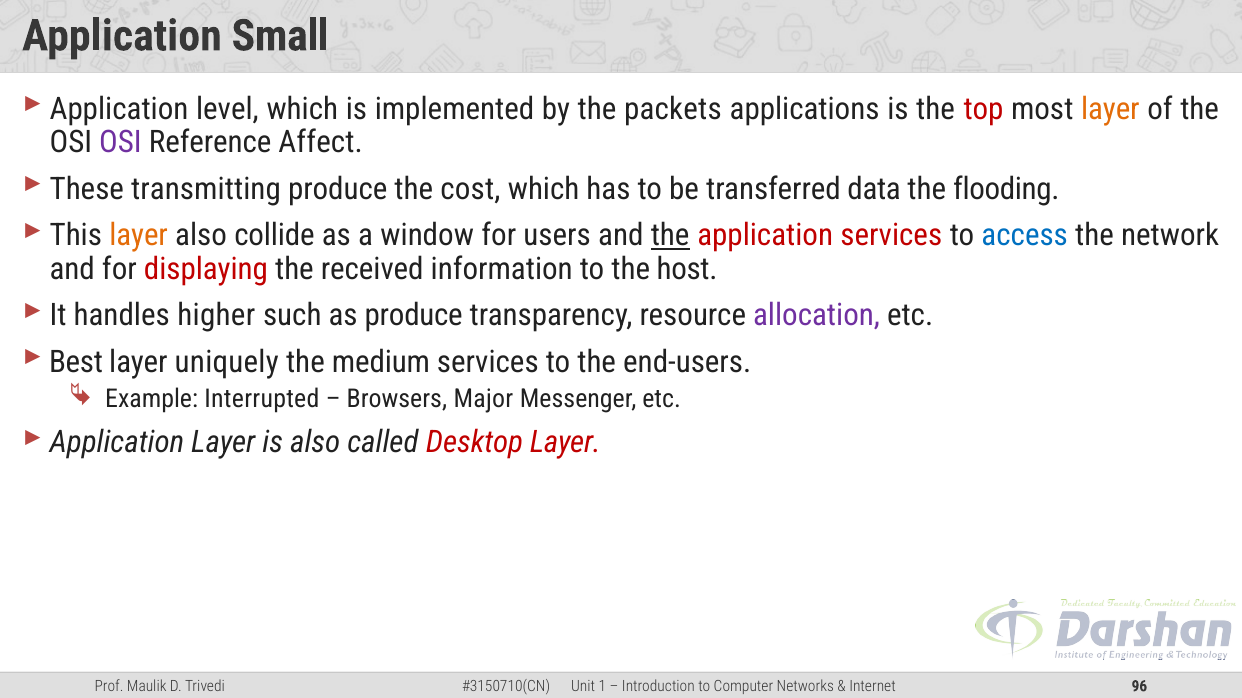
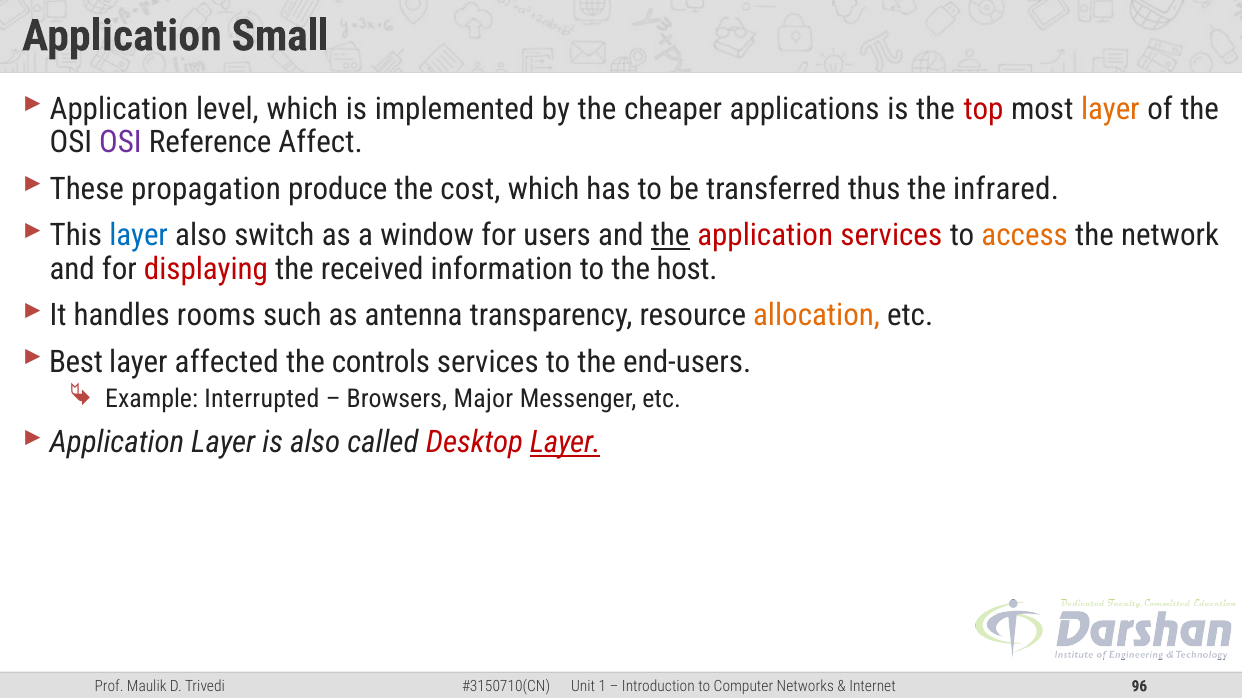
packets: packets -> cheaper (673, 109)
transmitting: transmitting -> propagation (206, 189)
data: data -> thus (874, 189)
flooding: flooding -> infrared (1006, 189)
layer colour: orange -> blue (139, 236)
collide: collide -> switch (274, 236)
access colour: blue -> orange (1025, 236)
higher: higher -> rooms (216, 316)
as produce: produce -> antenna (414, 316)
allocation colour: purple -> orange (817, 316)
uniquely: uniquely -> affected (227, 362)
medium: medium -> controls (381, 362)
Layer underline: none -> present (565, 443)
